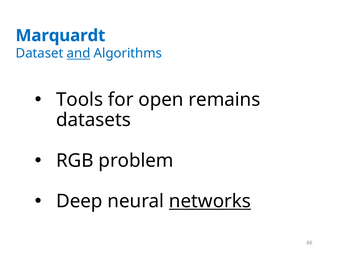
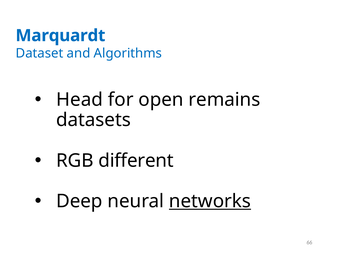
and underline: present -> none (79, 53)
Tools: Tools -> Head (80, 100)
problem: problem -> different (136, 161)
